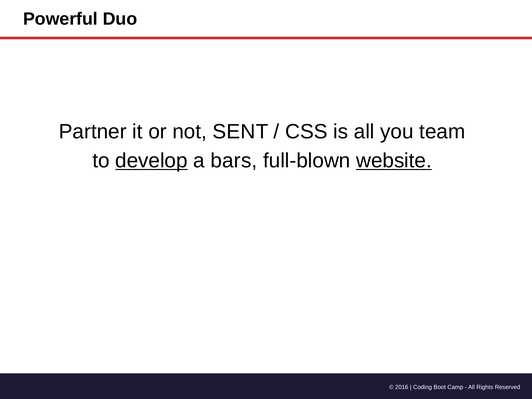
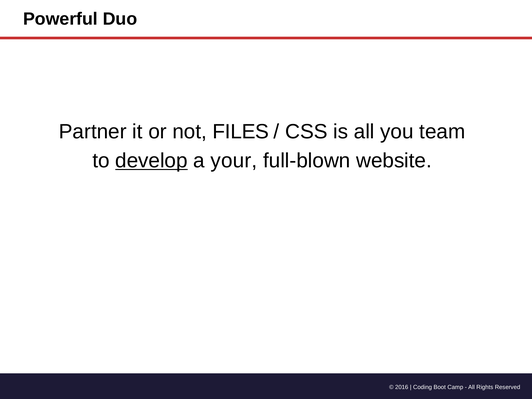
SENT: SENT -> FILES (241, 132)
bars: bars -> your (234, 161)
website underline: present -> none (394, 161)
